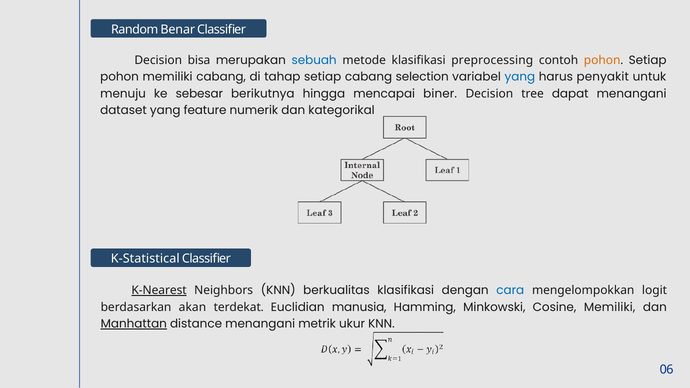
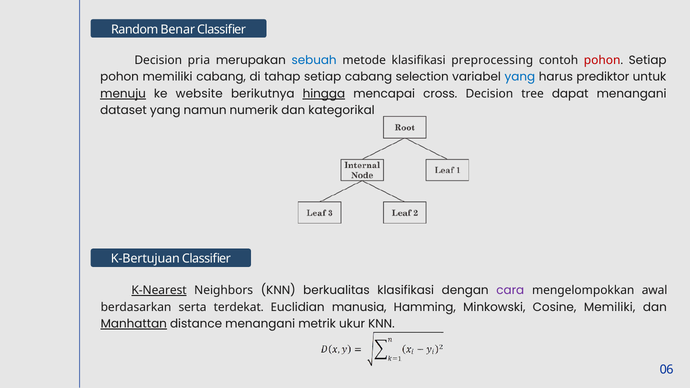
bisa: bisa -> pria (199, 60)
pohon colour: orange -> red (602, 60)
penyakit: penyakit -> prediktor (603, 77)
menuju underline: none -> present (123, 94)
sebesar: sebesar -> website (199, 94)
hingga underline: none -> present (324, 94)
biner: biner -> cross (440, 94)
feature: feature -> namun (205, 111)
K-Statistical: K-Statistical -> K-Bertujuan (145, 259)
cara colour: blue -> purple (510, 290)
logit: logit -> awal (655, 290)
akan: akan -> serta (193, 307)
